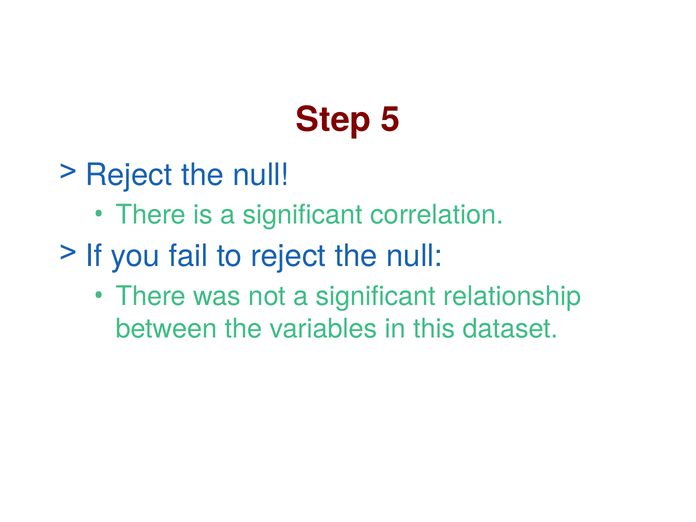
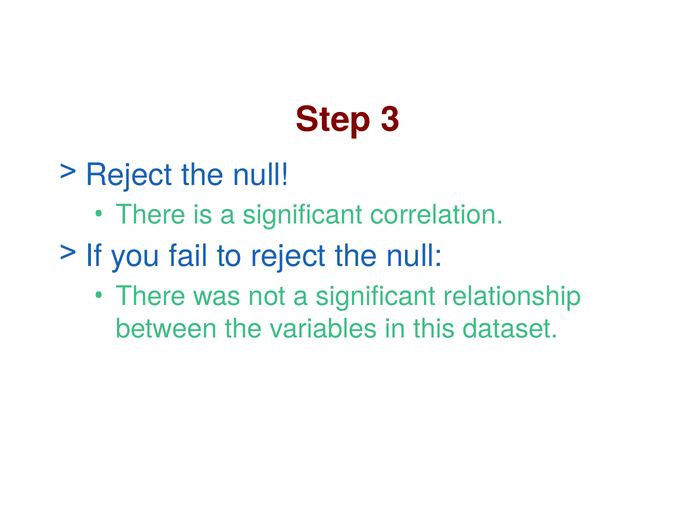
5: 5 -> 3 (390, 120)
